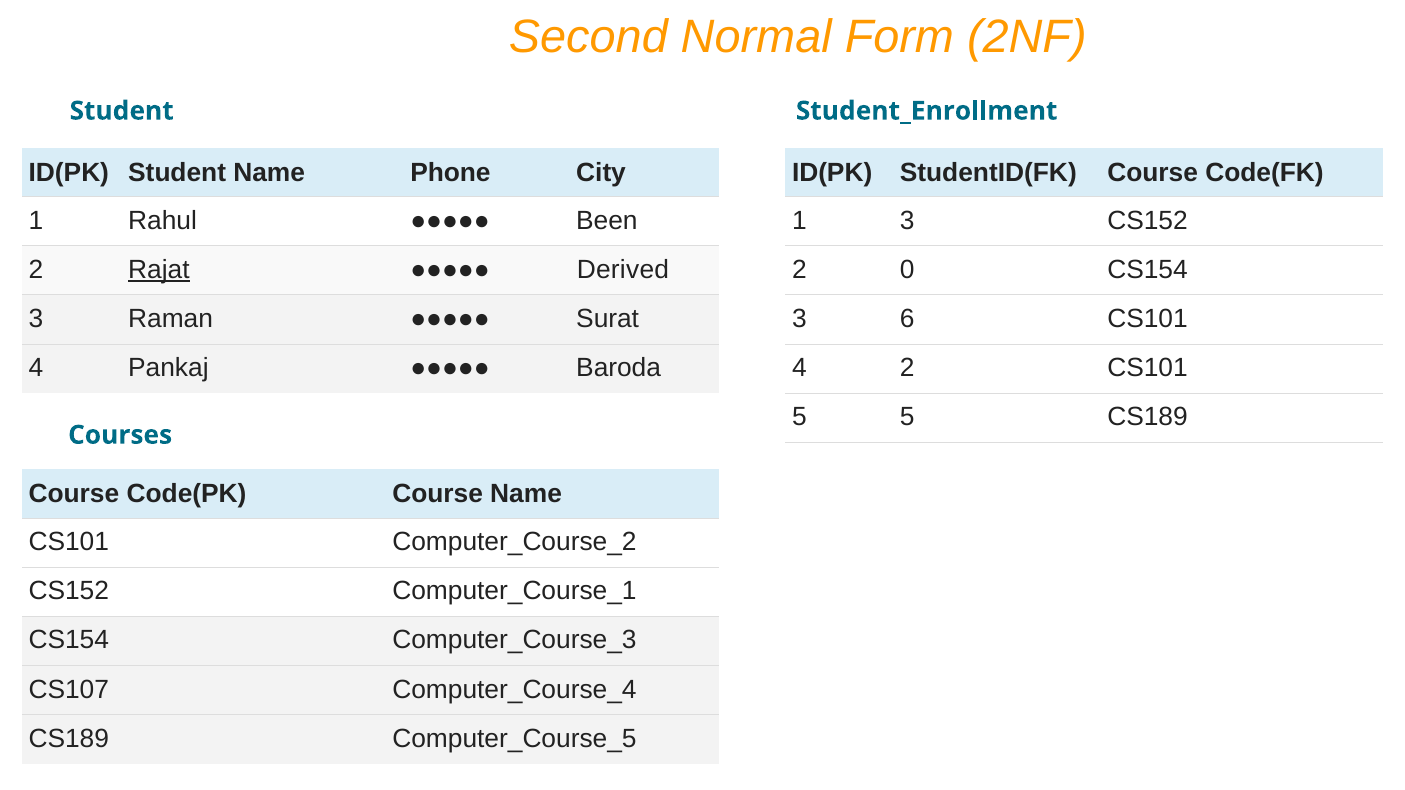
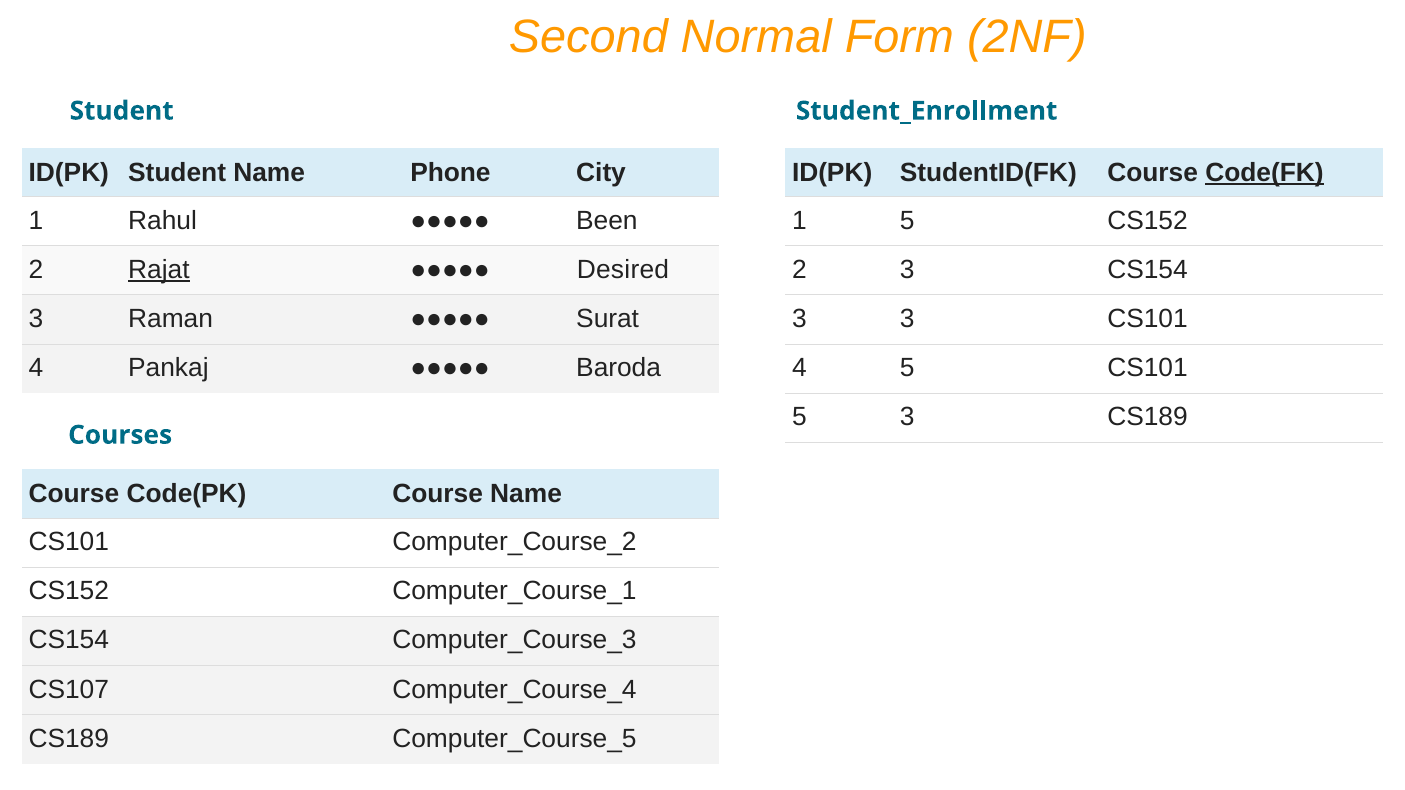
Code(FK underline: none -> present (1264, 173)
1 3: 3 -> 5 (907, 221)
Derived: Derived -> Desired (623, 270)
2 0: 0 -> 3 (907, 270)
3 6: 6 -> 3 (907, 319)
4 2: 2 -> 5 (907, 368)
5 5: 5 -> 3 (907, 417)
